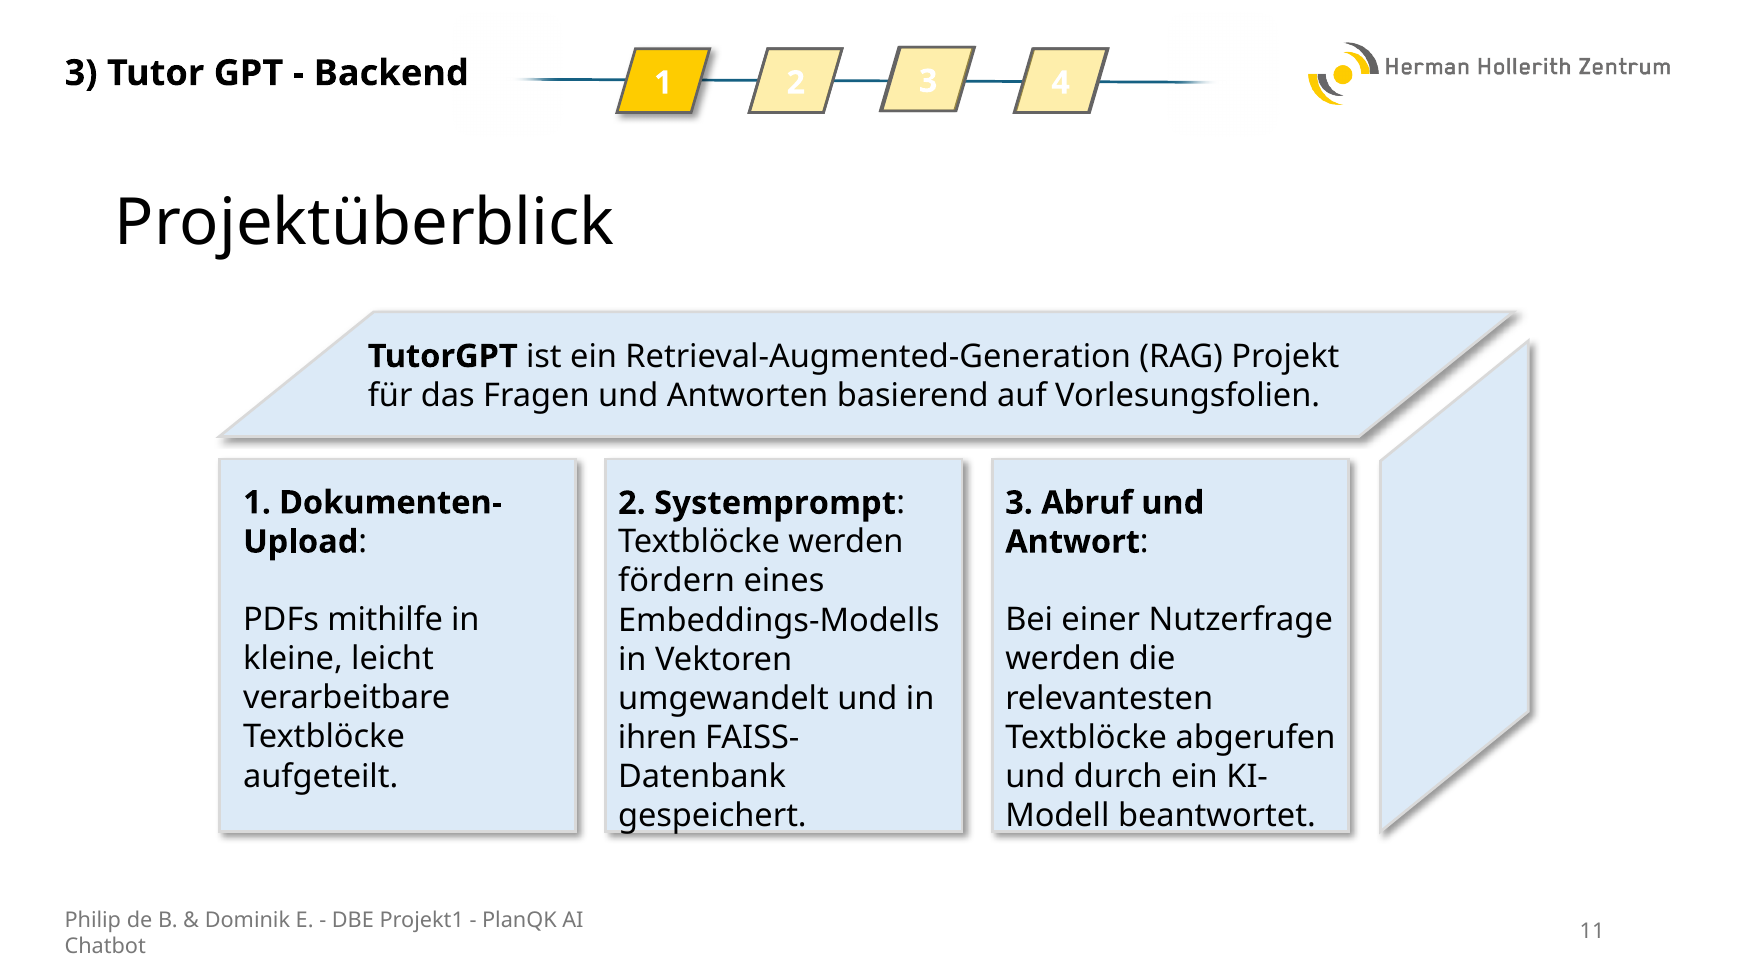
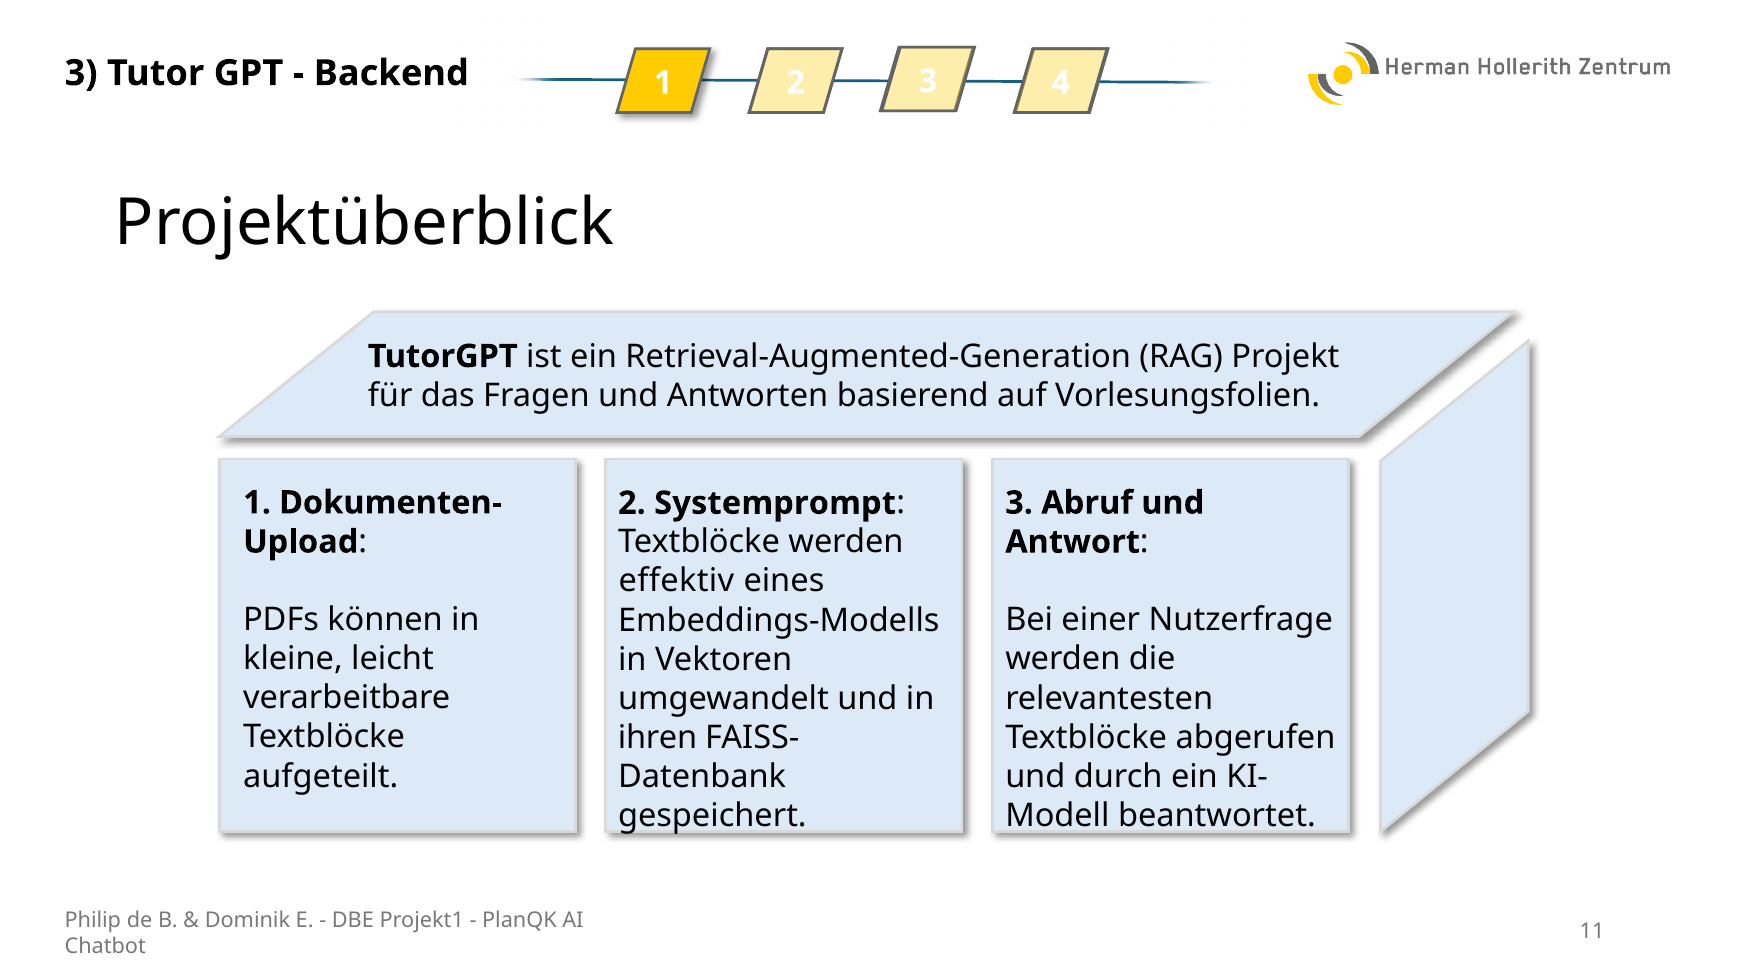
fördern: fördern -> effektiv (676, 581)
mithilfe: mithilfe -> können (385, 620)
